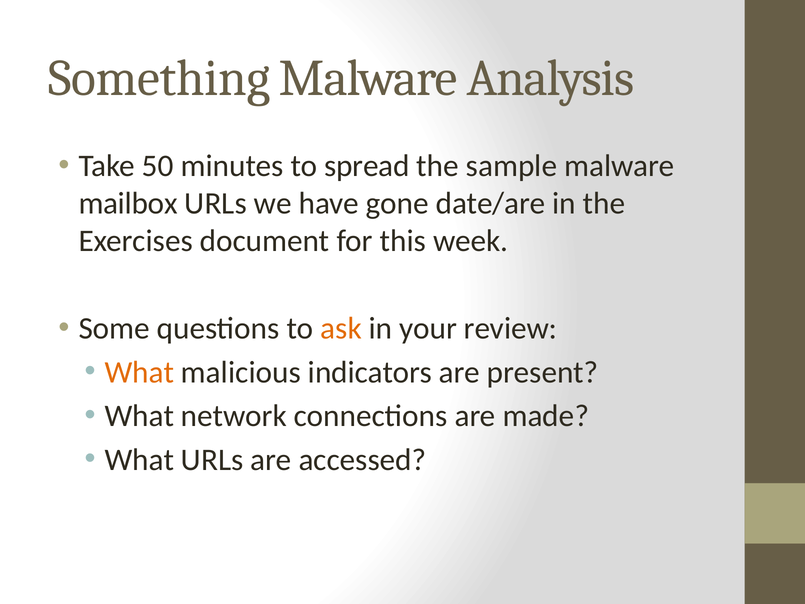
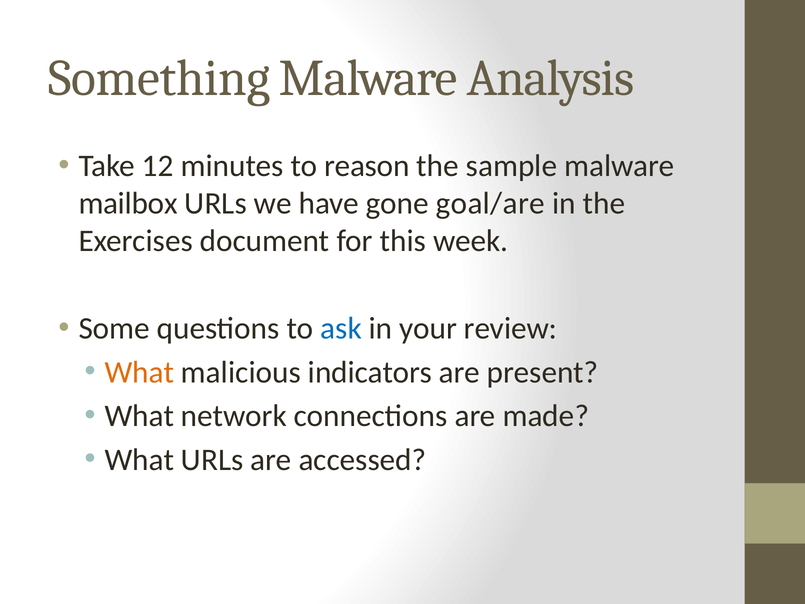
50: 50 -> 12 (158, 166)
spread: spread -> reason (367, 166)
date/are: date/are -> goal/are (490, 203)
ask colour: orange -> blue (341, 328)
